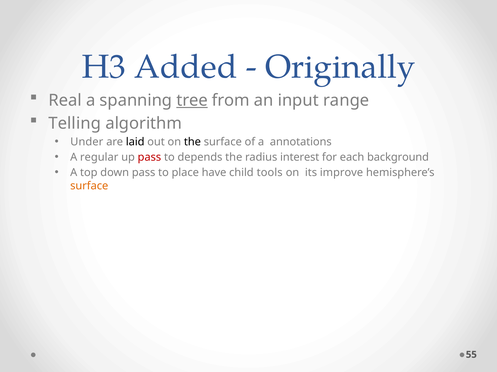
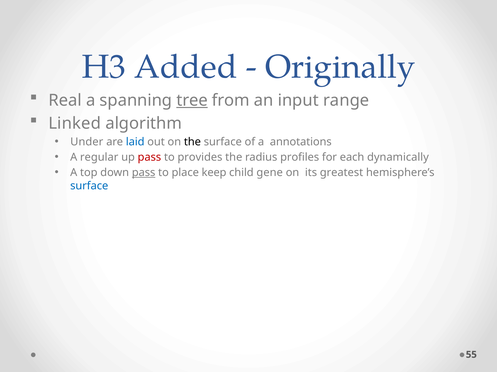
Telling: Telling -> Linked (75, 124)
laid colour: black -> blue (135, 142)
depends: depends -> provides (200, 158)
interest: interest -> profiles (300, 158)
background: background -> dynamically (398, 158)
pass underline: none -> present (144, 173)
have: have -> keep (214, 173)
tools: tools -> gene (270, 173)
improve: improve -> greatest (342, 173)
surface colour: orange -> blue (89, 186)
